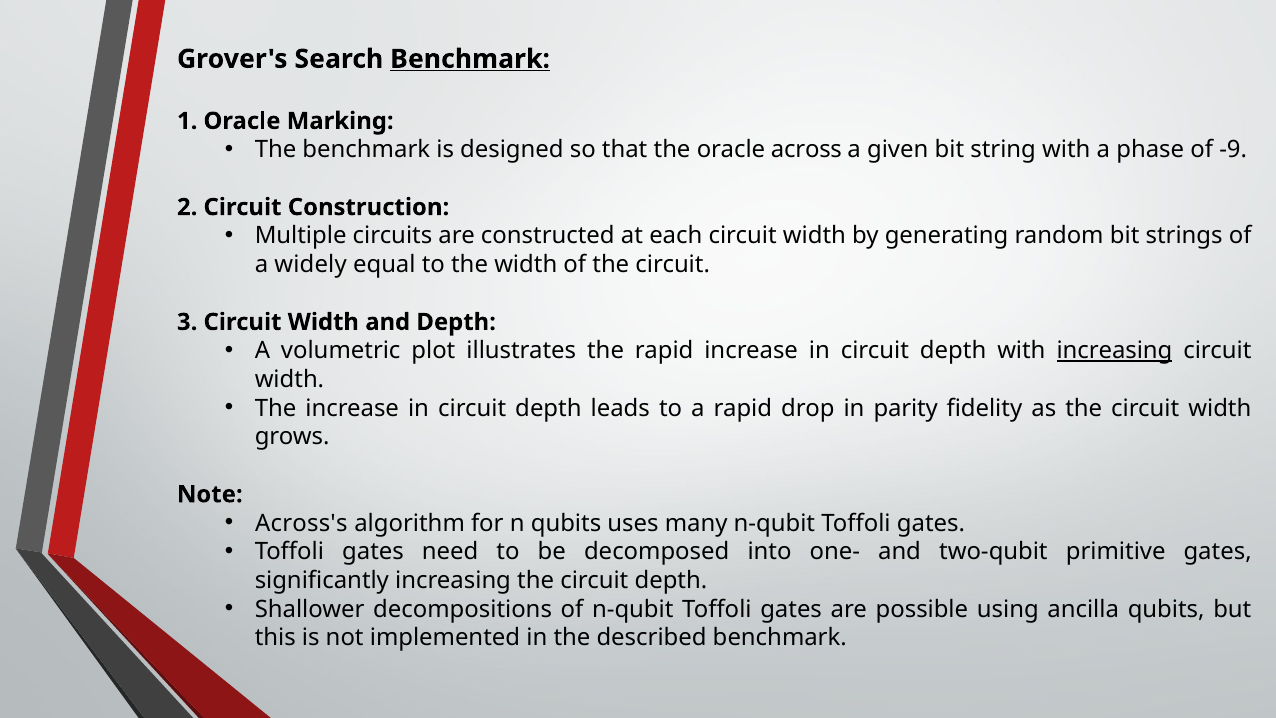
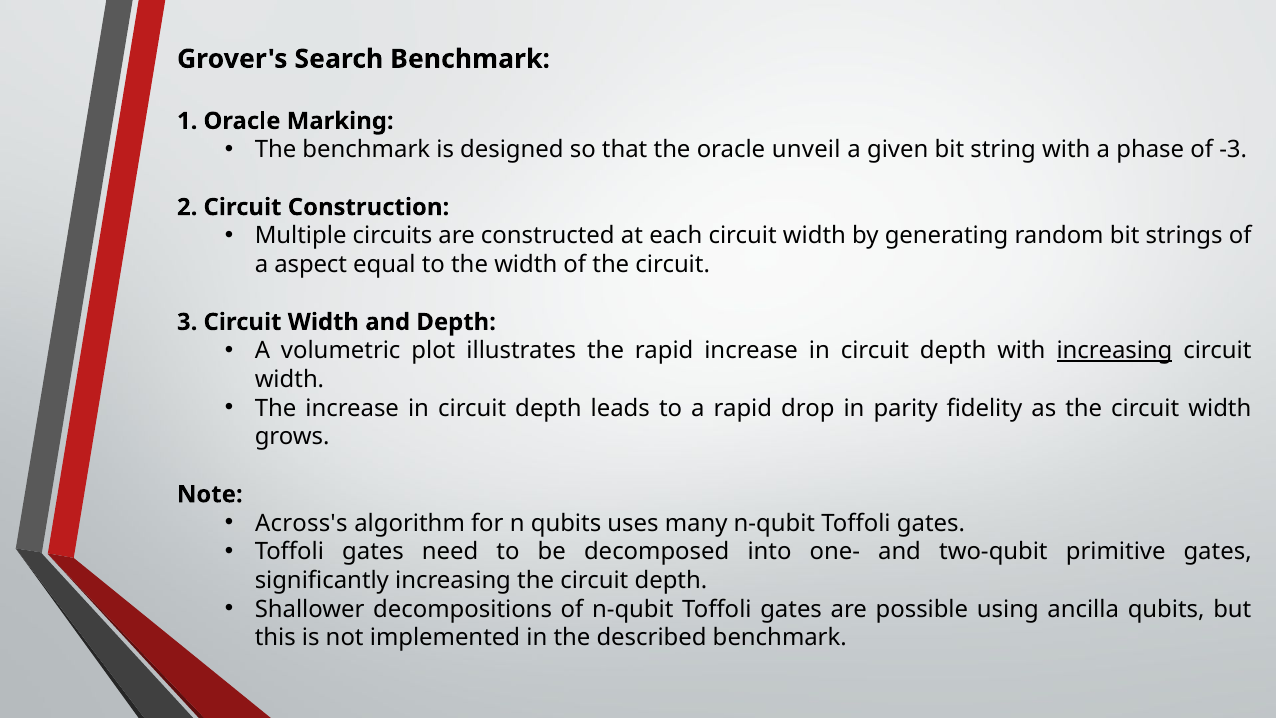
Benchmark underline: present -> none (470, 59)
across: across -> unveil (806, 150)
-9: -9 -> -3 (1233, 150)
widely: widely -> aspect (311, 265)
